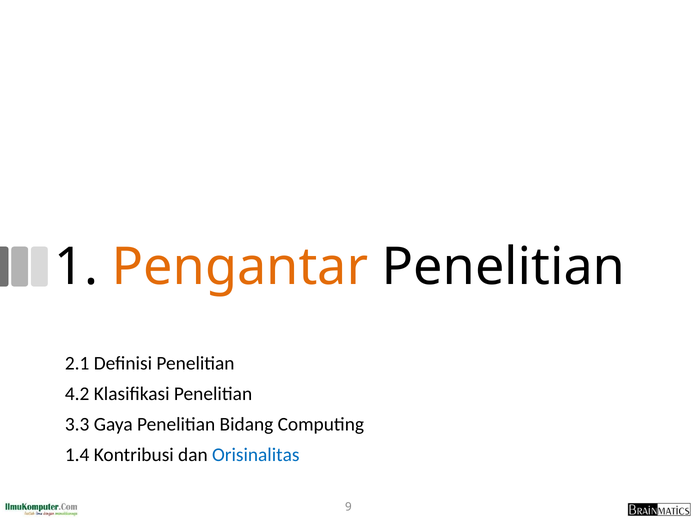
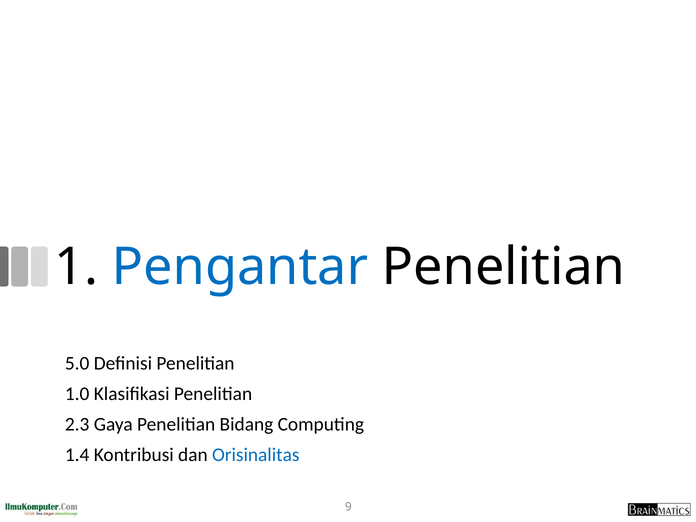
Pengantar colour: orange -> blue (240, 267)
2.1: 2.1 -> 5.0 (77, 363)
4.2: 4.2 -> 1.0 (77, 394)
3.3: 3.3 -> 2.3 (77, 424)
